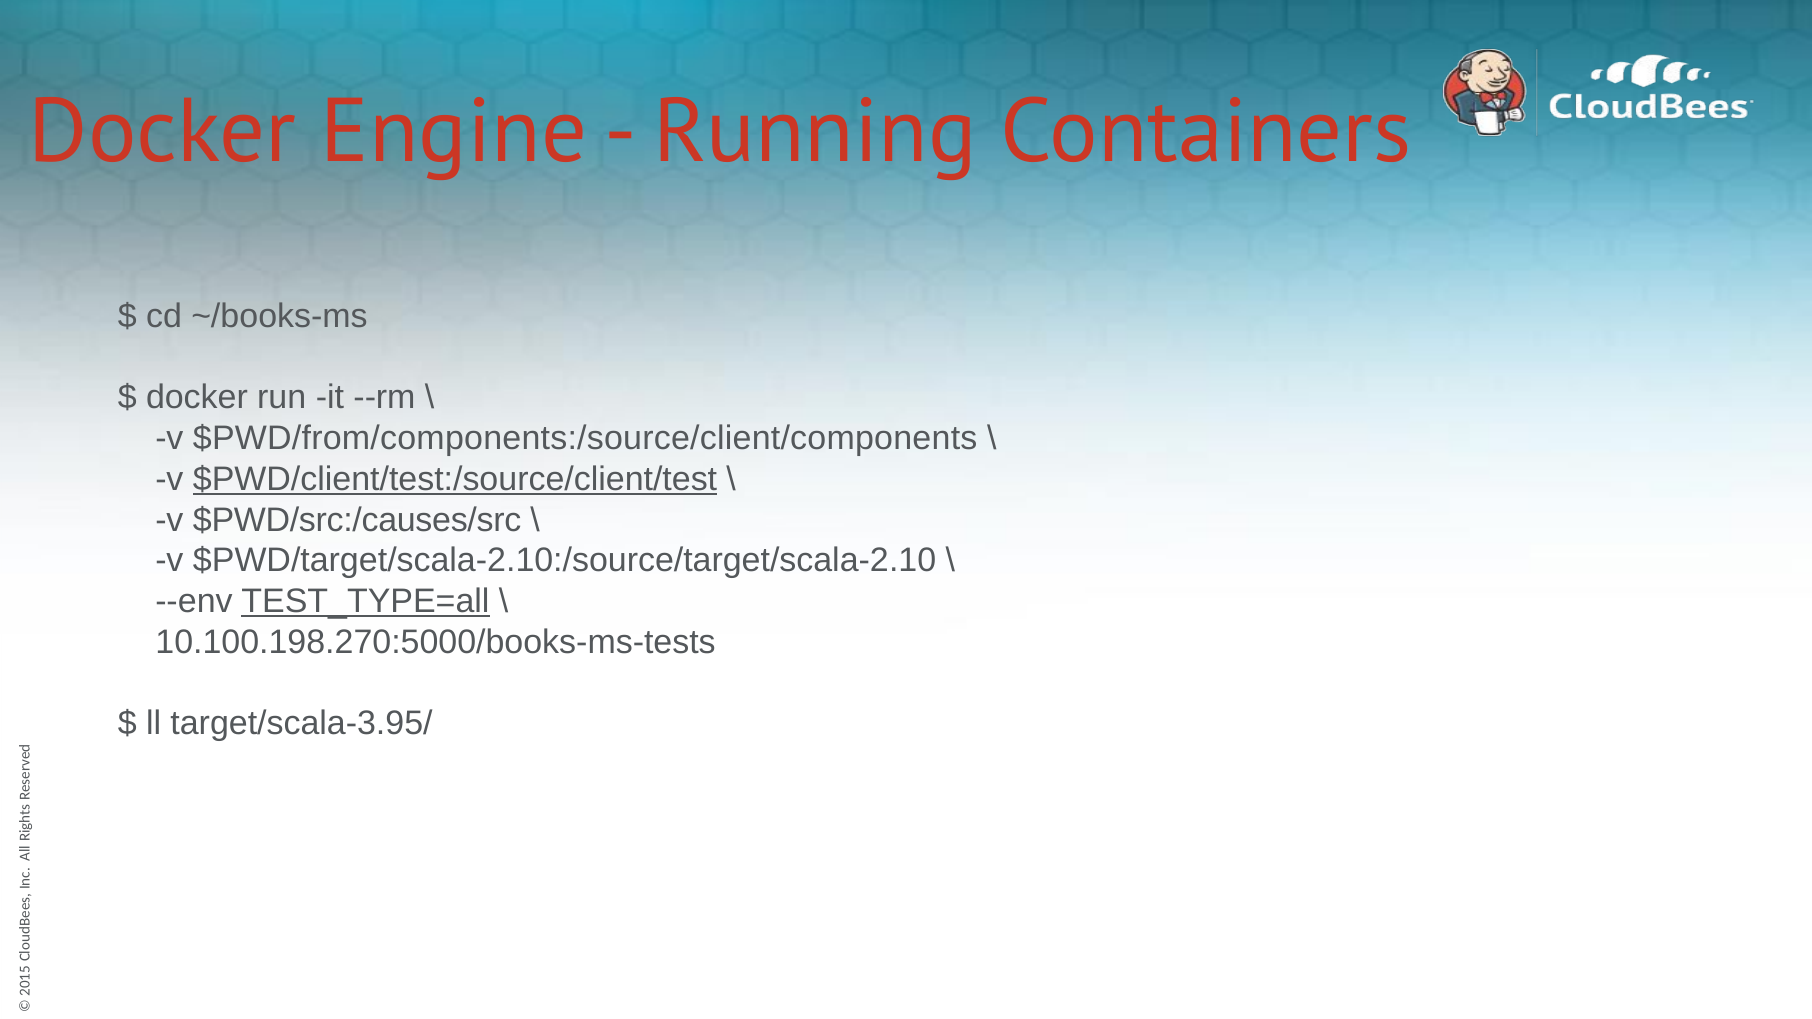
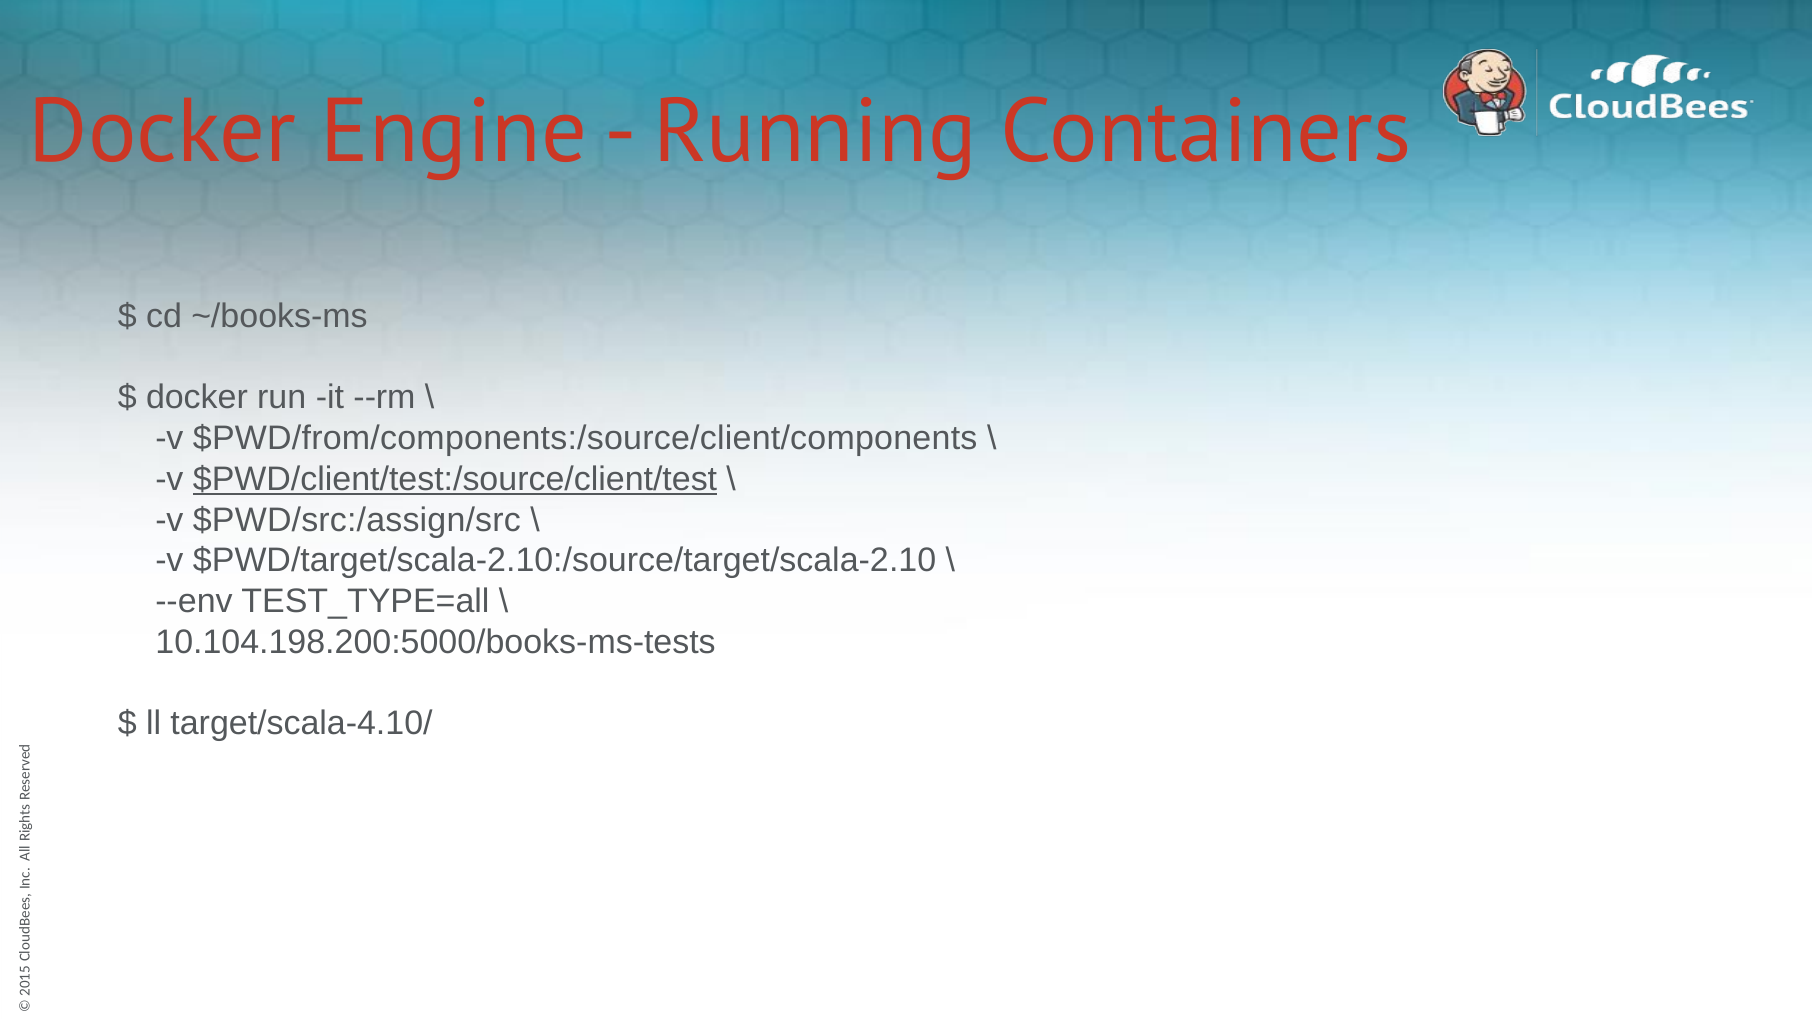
$PWD/src:/causes/src: $PWD/src:/causes/src -> $PWD/src:/assign/src (357, 520)
TEST_TYPE=all underline: present -> none (365, 602)
10.100.198.270:5000/books-ms-tests: 10.100.198.270:5000/books-ms-tests -> 10.104.198.200:5000/books-ms-tests (436, 642)
target/scala-3.95/: target/scala-3.95/ -> target/scala-4.10/ (301, 724)
